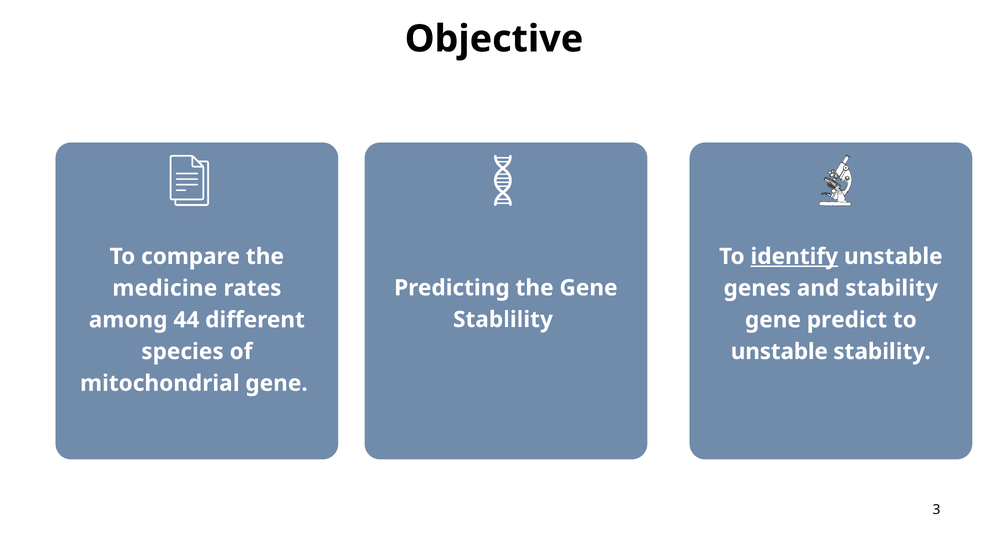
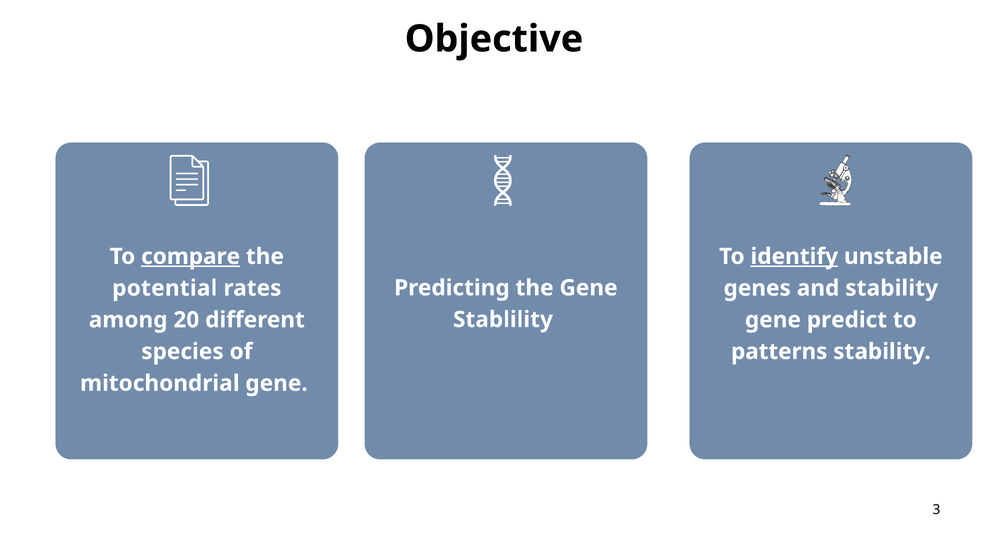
compare underline: none -> present (191, 256)
medicine: medicine -> potential (165, 288)
44: 44 -> 20 (186, 320)
unstable: unstable -> patterns (779, 351)
